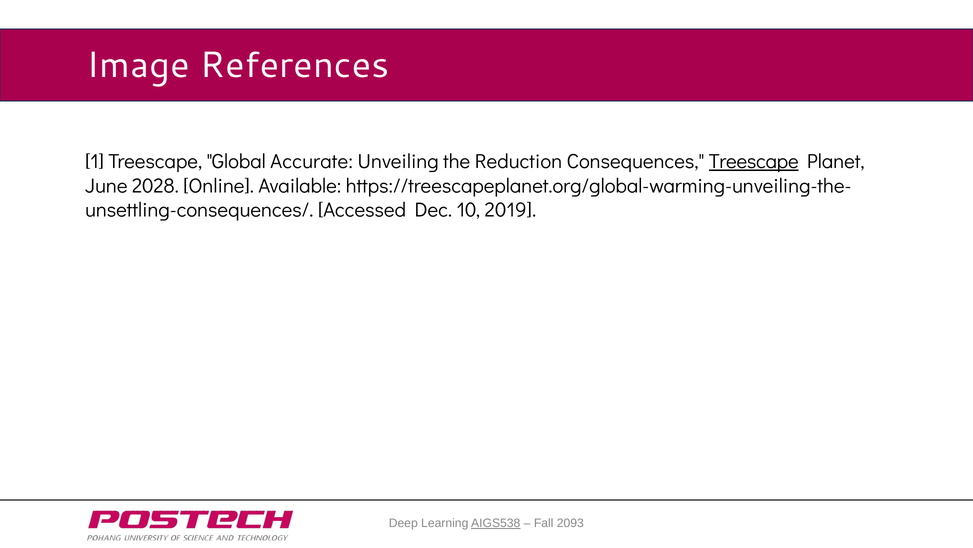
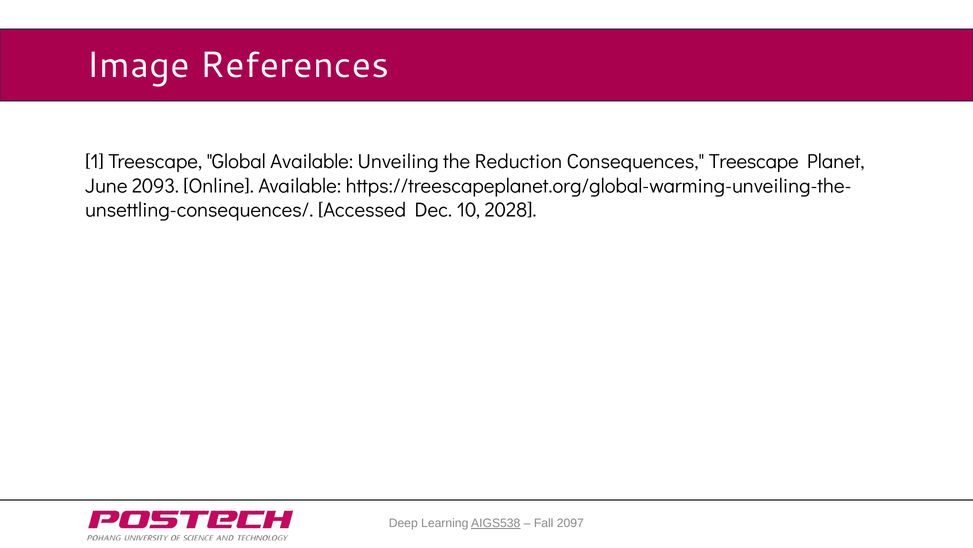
Global Accurate: Accurate -> Available (312, 161)
Treescape underline: present -> none (754, 161)
2028: 2028 -> 2093 (155, 186)
2019: 2019 -> 2028 (511, 210)
2093: 2093 -> 2097 (570, 523)
